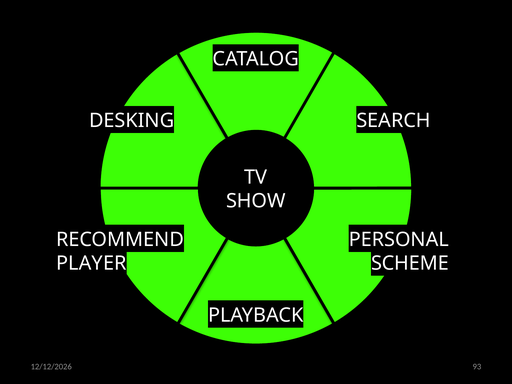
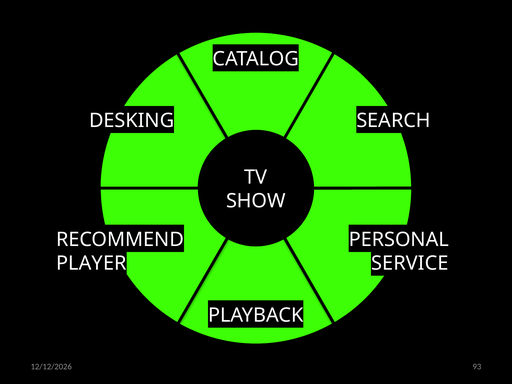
SCHEME: SCHEME -> SERVICE (410, 263)
